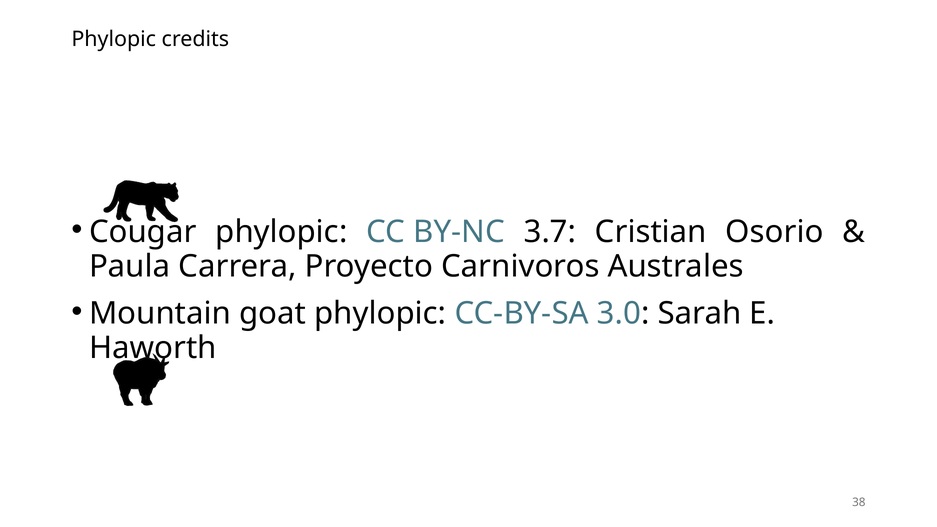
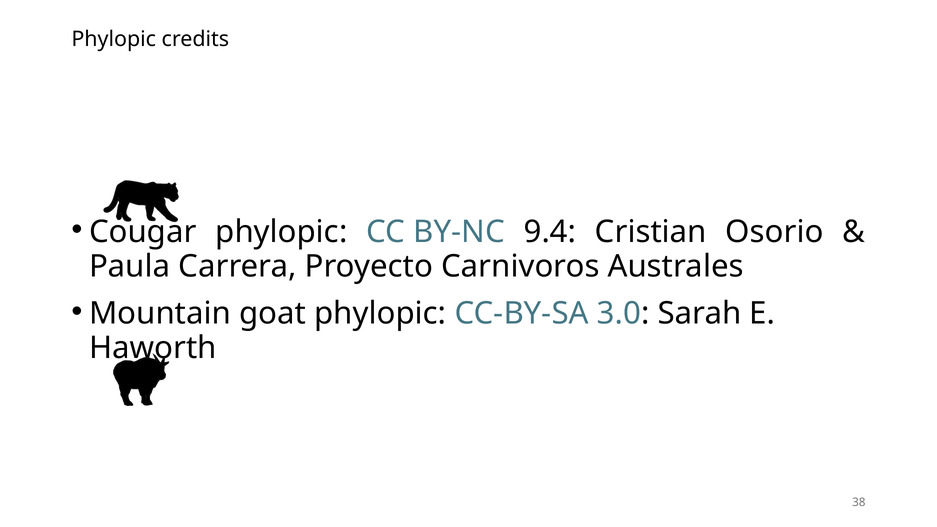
3.7: 3.7 -> 9.4 (550, 232)
